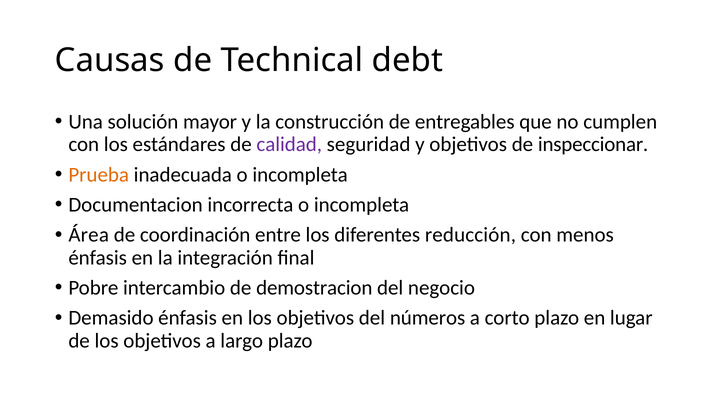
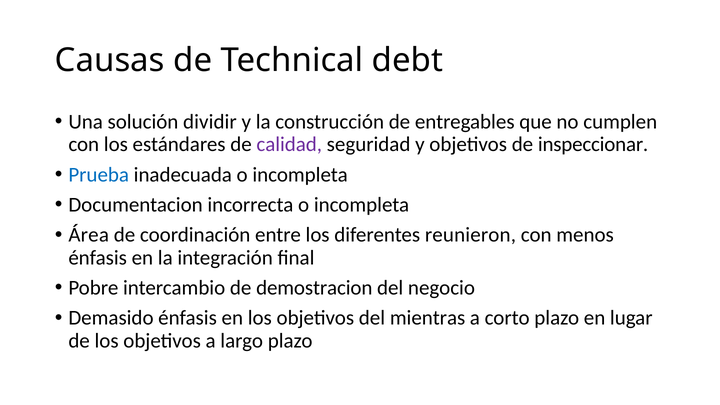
mayor: mayor -> dividir (210, 122)
Prueba colour: orange -> blue (99, 175)
reducción: reducción -> reunieron (470, 235)
números: números -> mientras (428, 318)
